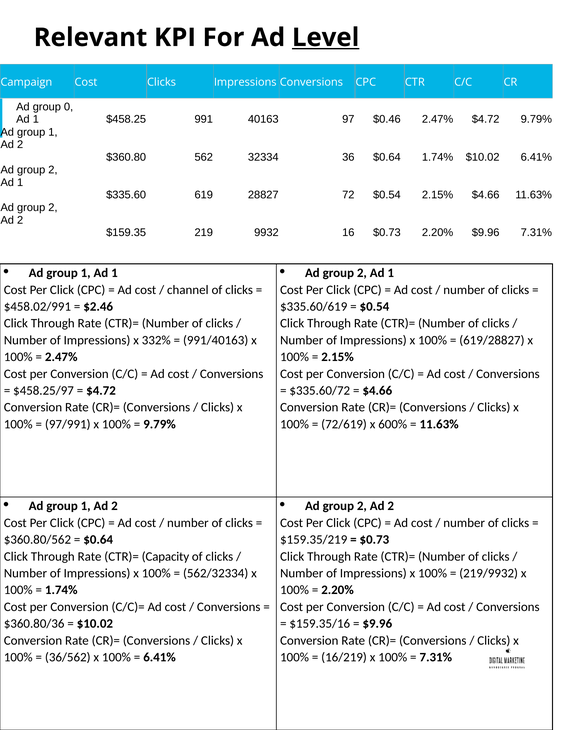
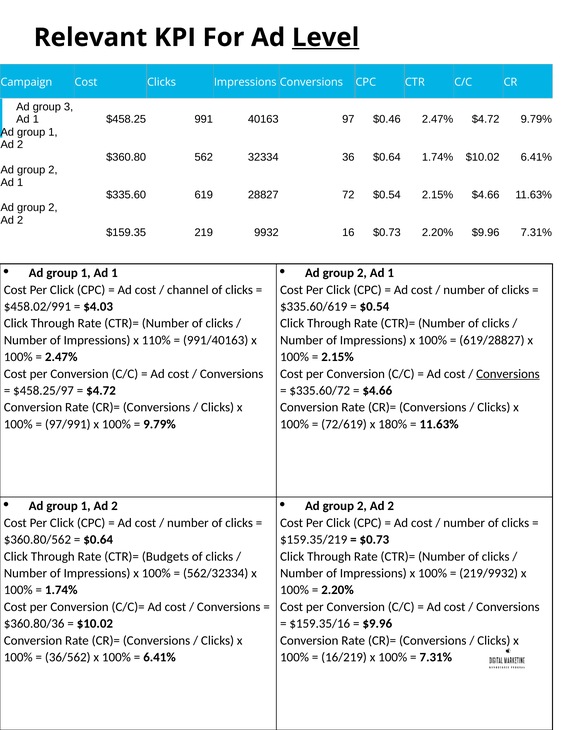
0: 0 -> 3 (69, 107)
$2.46: $2.46 -> $4.03 (98, 307)
332%: 332% -> 110% (156, 340)
Conversions underline: none -> present (508, 374)
600%: 600% -> 180% (393, 424)
Capacity: Capacity -> Budgets (165, 556)
